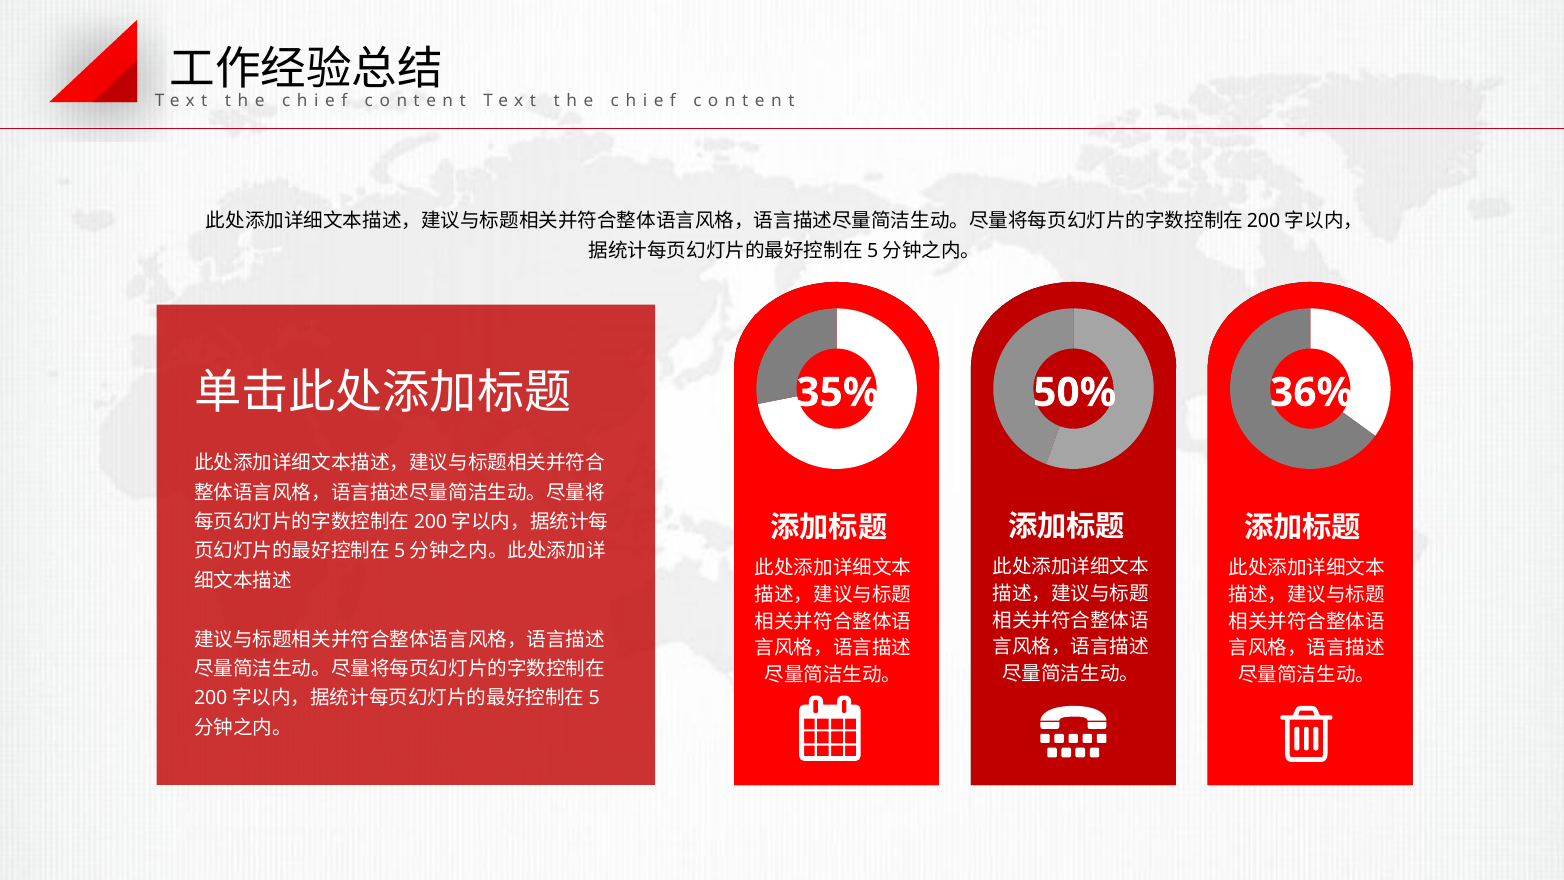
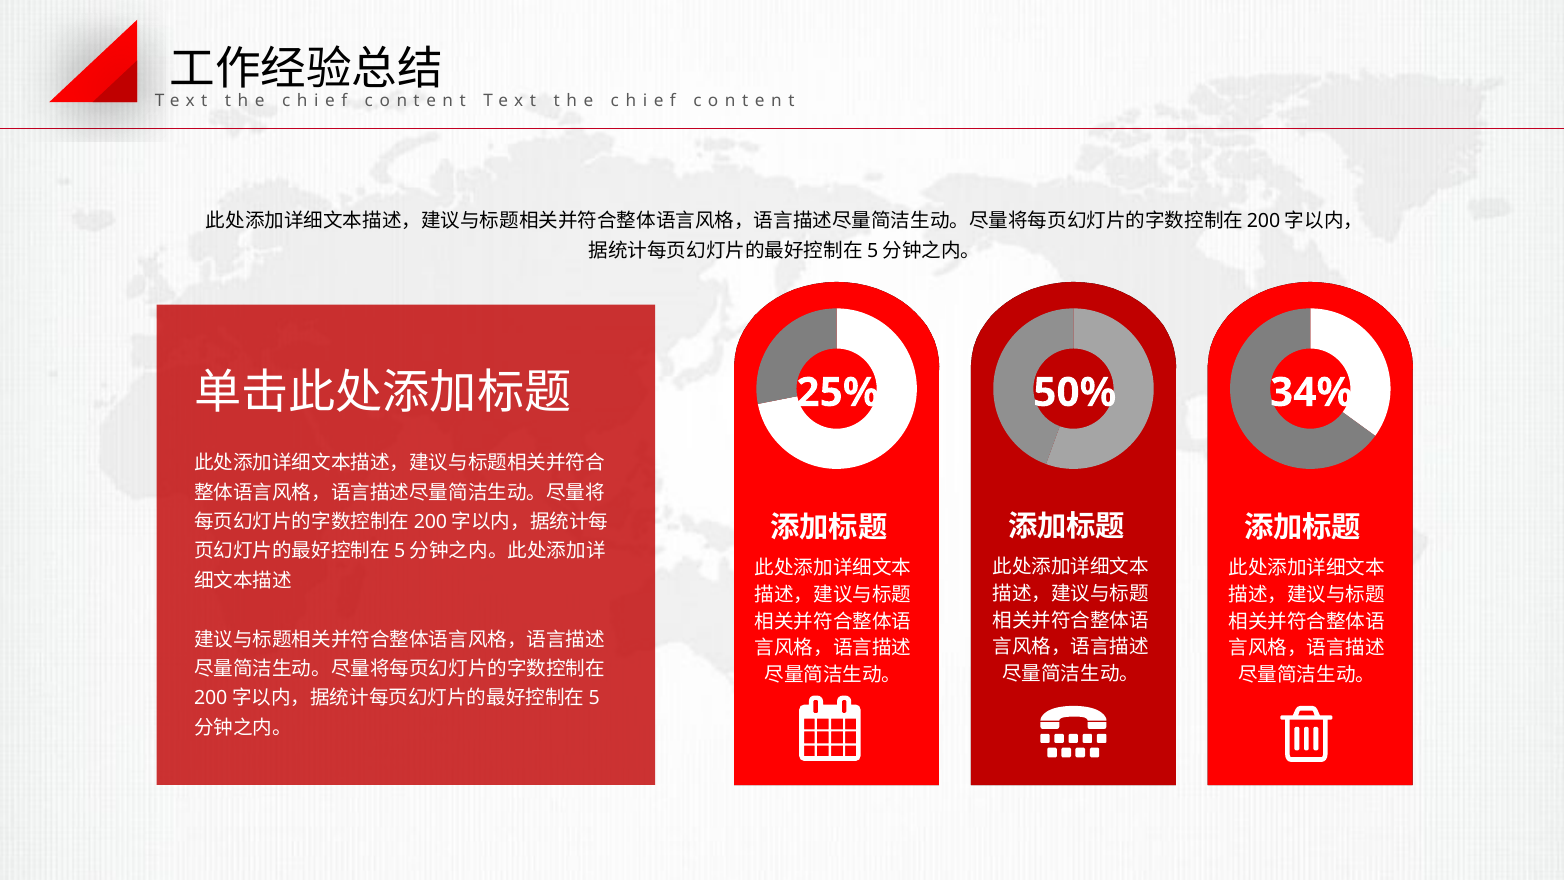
36%: 36% -> 34% (1312, 392)
35%: 35% -> 25% (838, 392)
